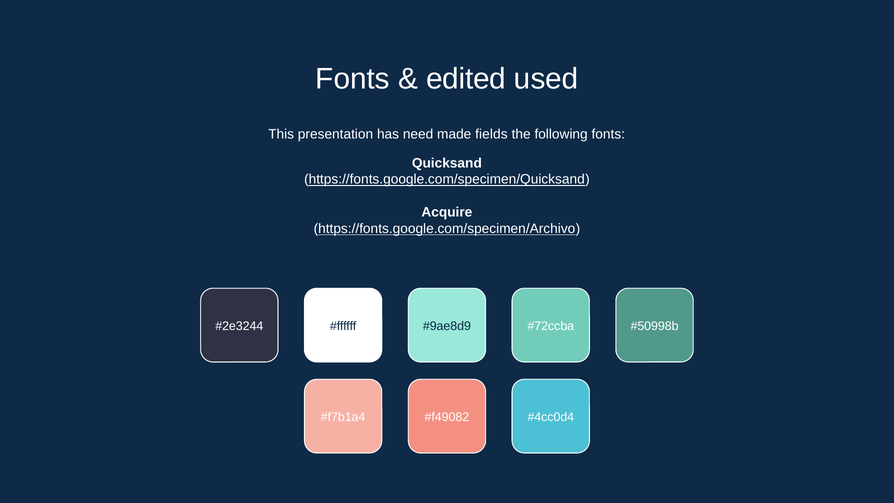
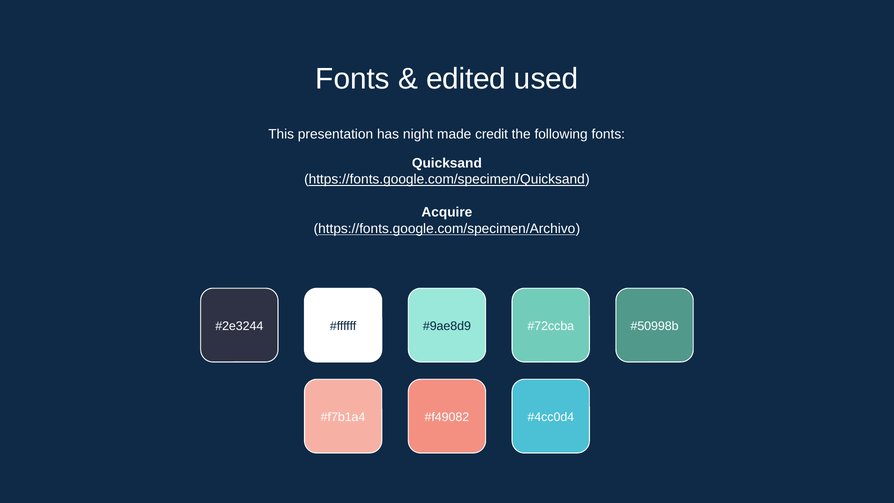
need: need -> night (418, 134)
fields: fields -> credit (492, 134)
